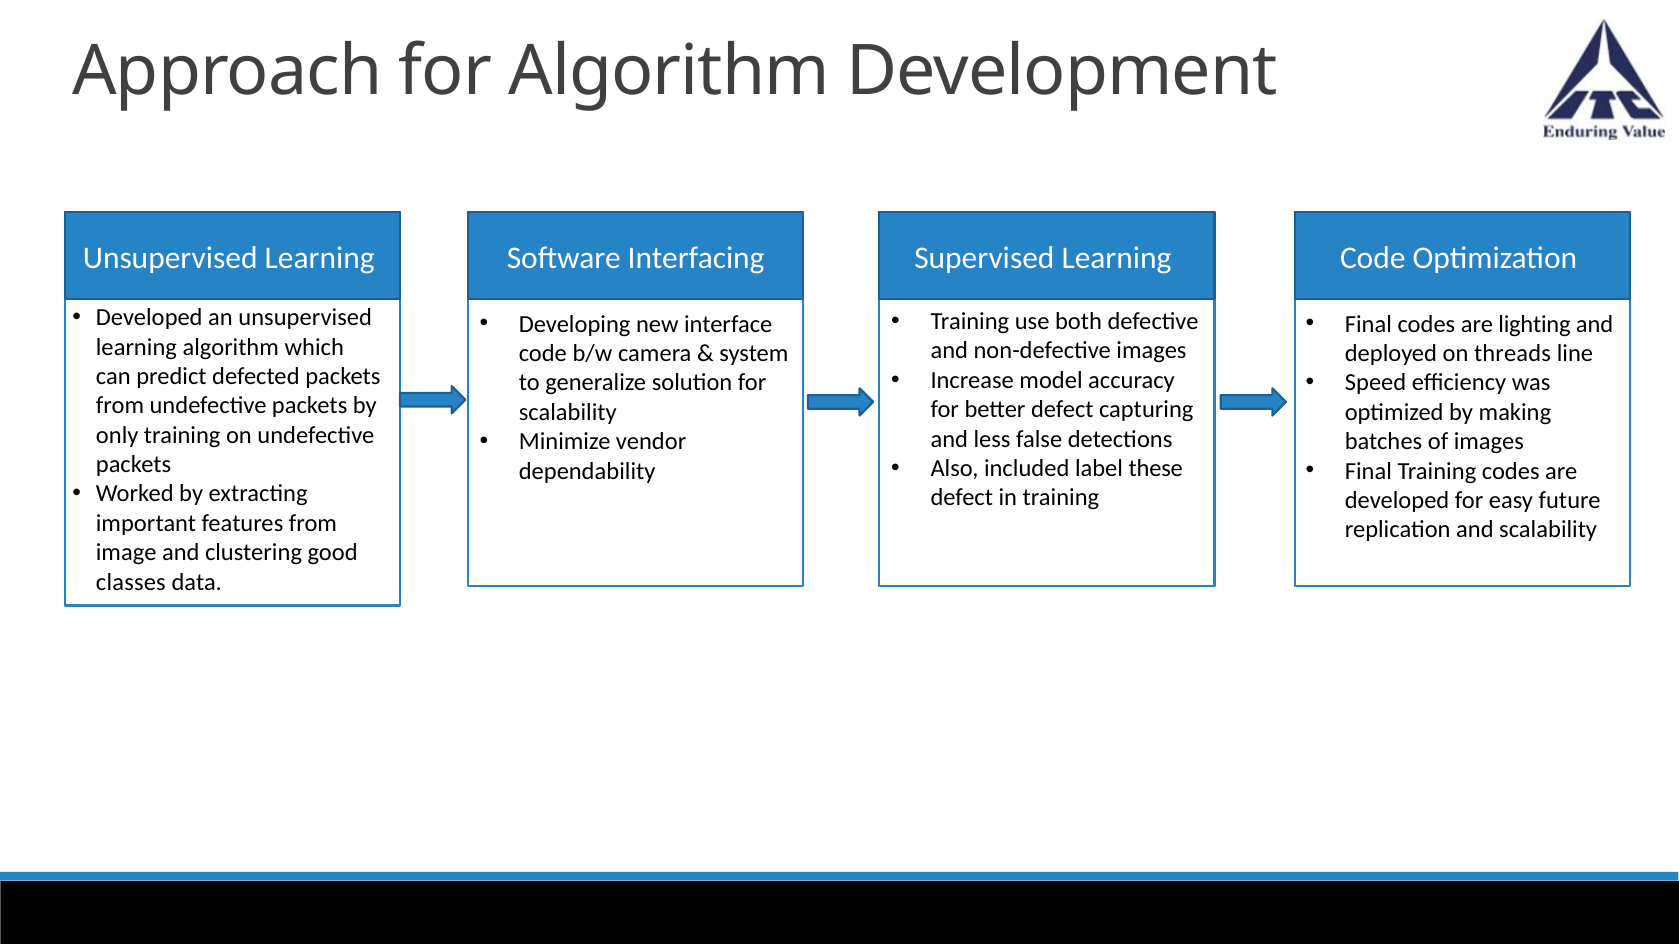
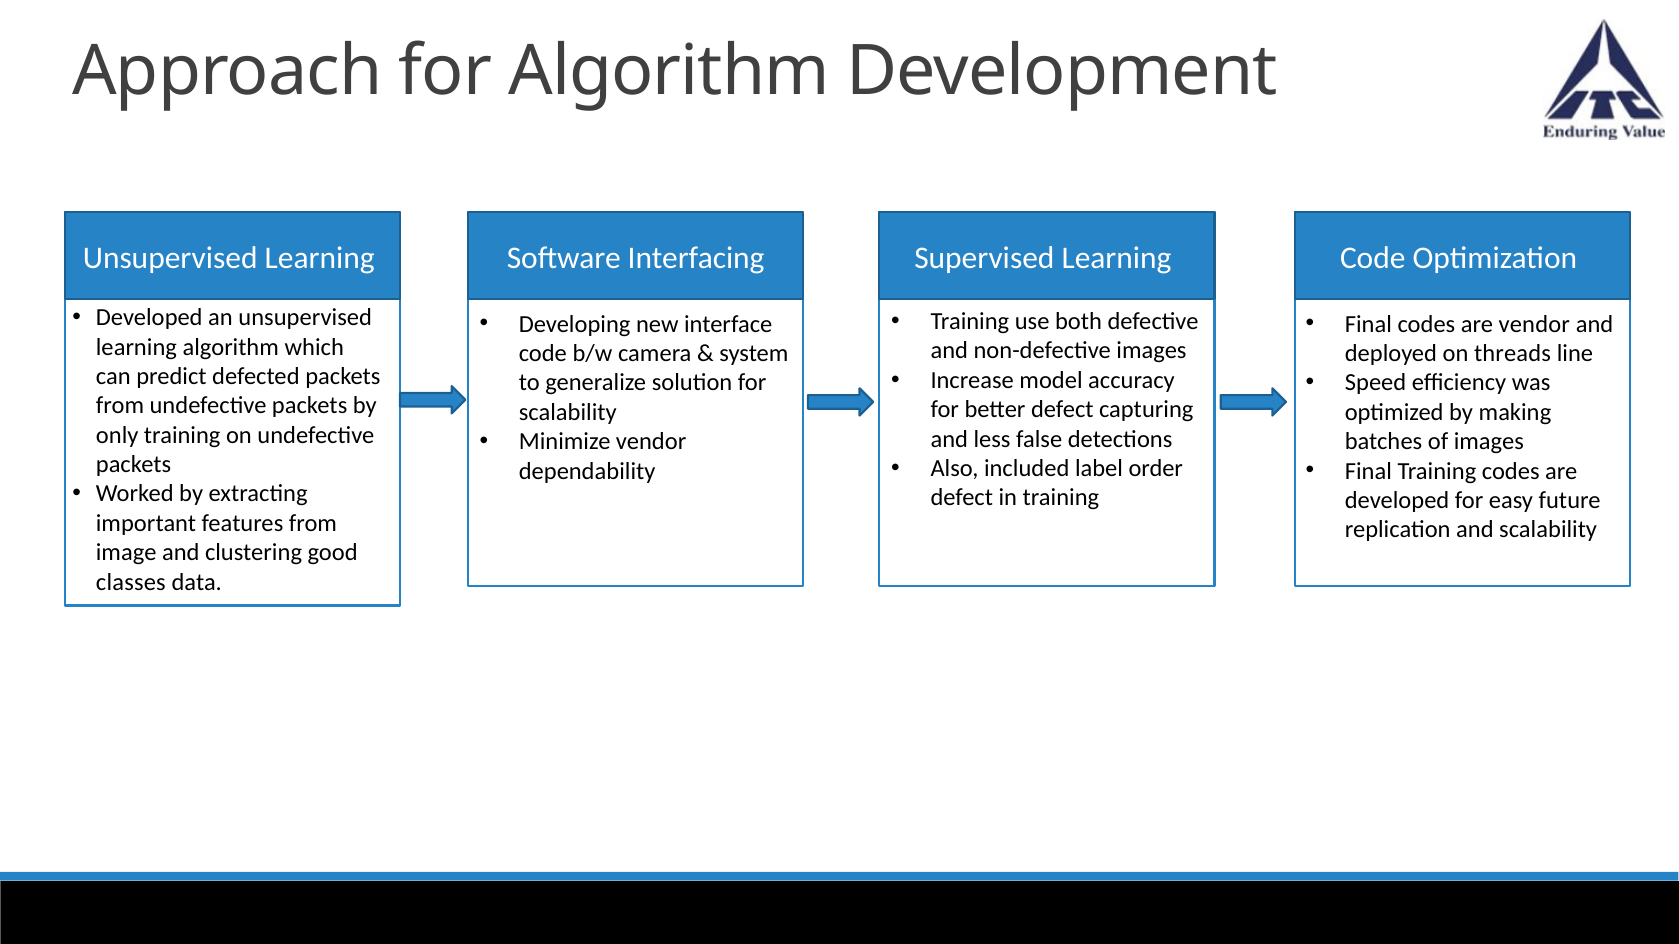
are lighting: lighting -> vendor (1534, 324)
these: these -> order (1156, 469)
